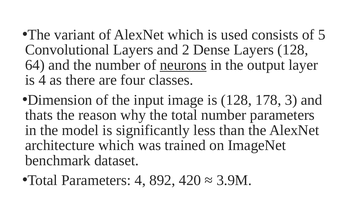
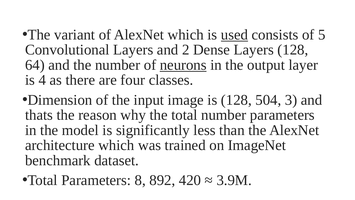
used underline: none -> present (234, 35)
178: 178 -> 504 (268, 100)
Parameters 4: 4 -> 8 (140, 180)
